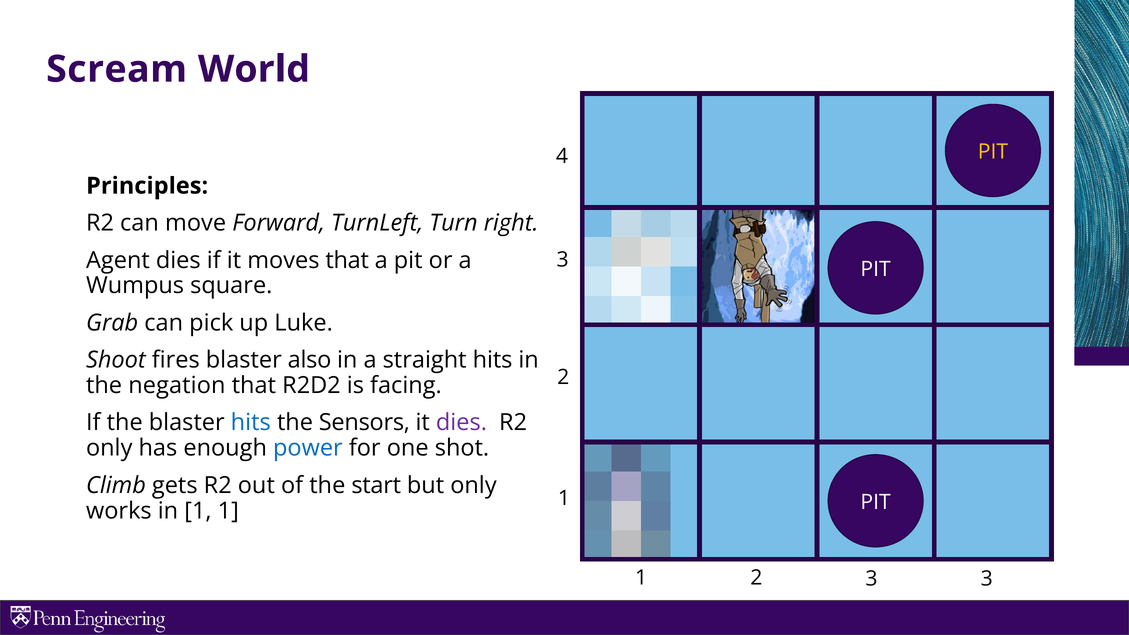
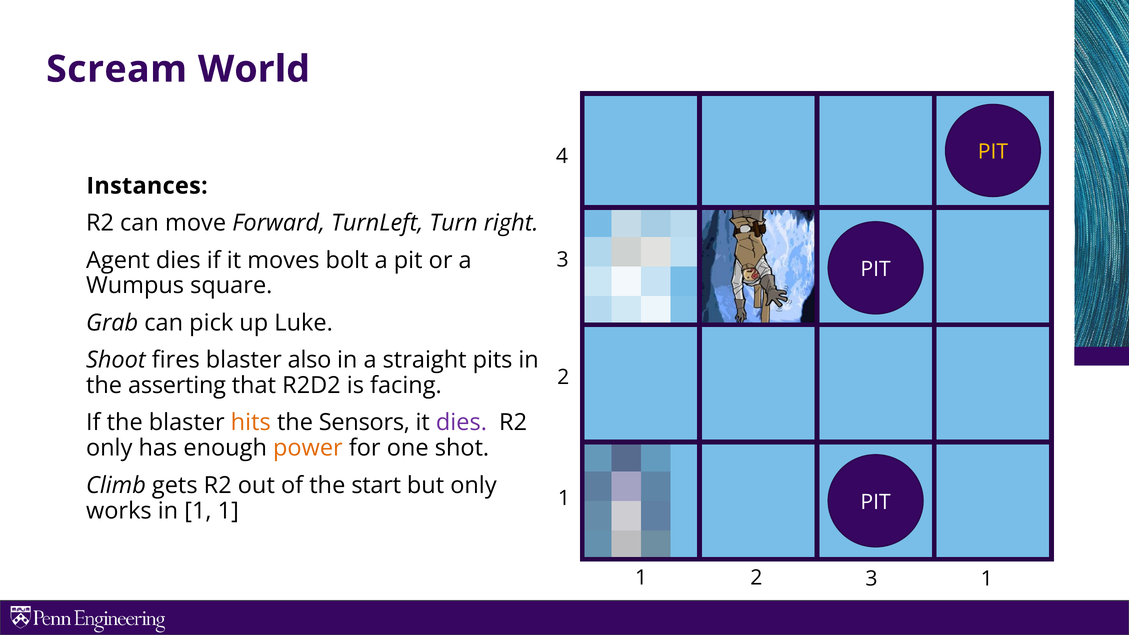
Principles: Principles -> Instances (147, 186)
moves that: that -> bolt (347, 260)
straight hits: hits -> pits (493, 360)
negation: negation -> asserting (177, 386)
hits colour: blue -> orange (251, 423)
power colour: blue -> orange (308, 448)
3 3: 3 -> 1 (987, 579)
